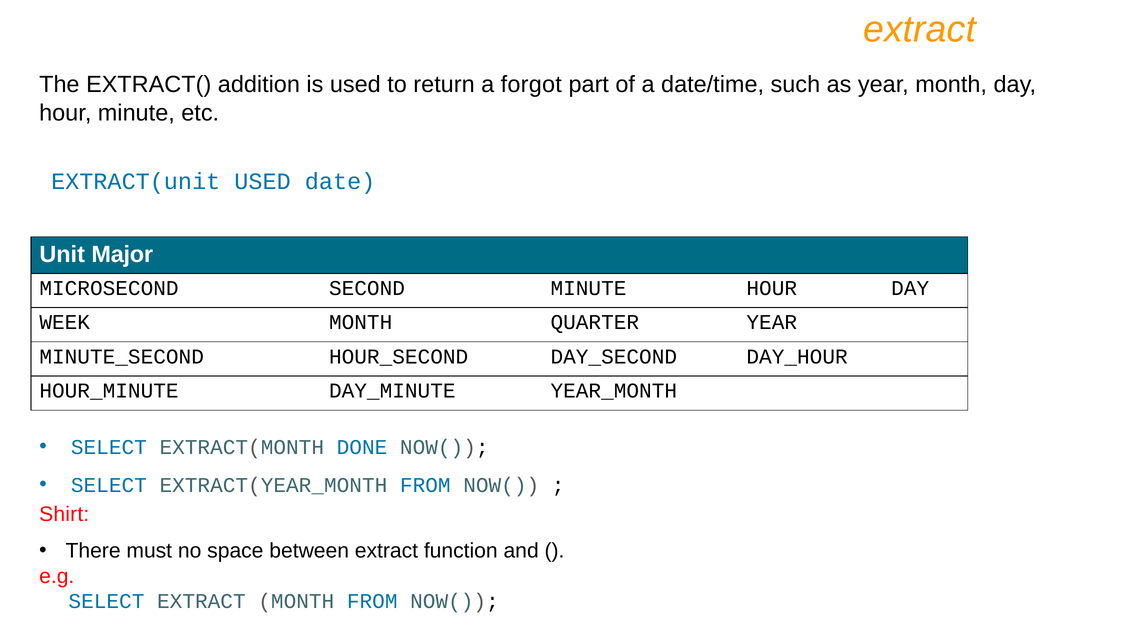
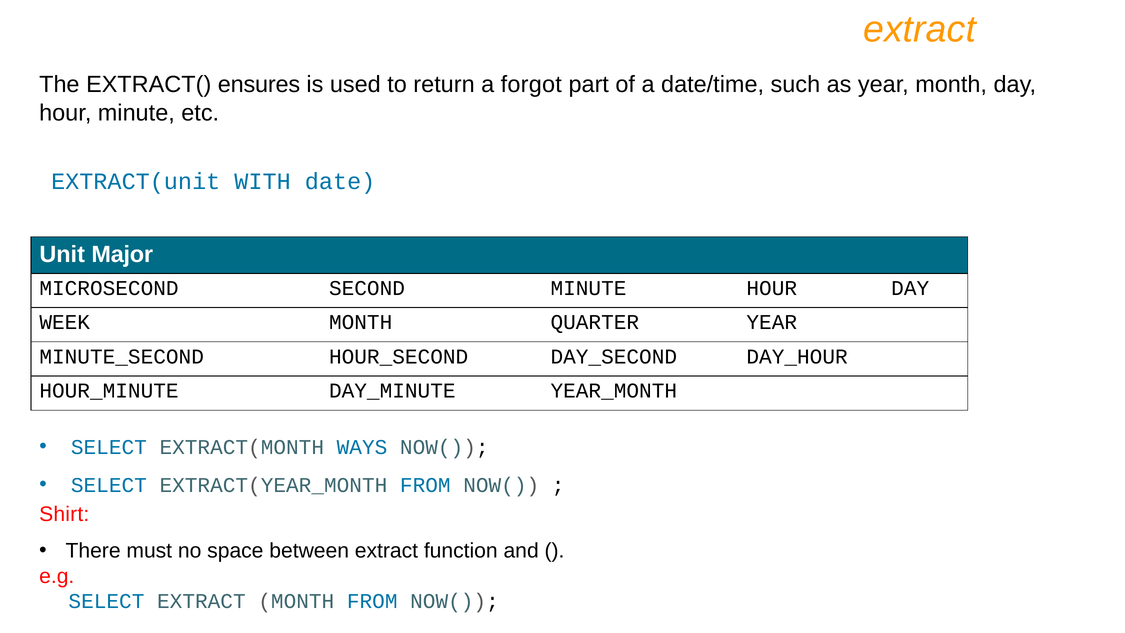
addition: addition -> ensures (259, 85)
EXTRACT(unit USED: USED -> WITH (263, 182)
DONE: DONE -> WAYS (362, 447)
